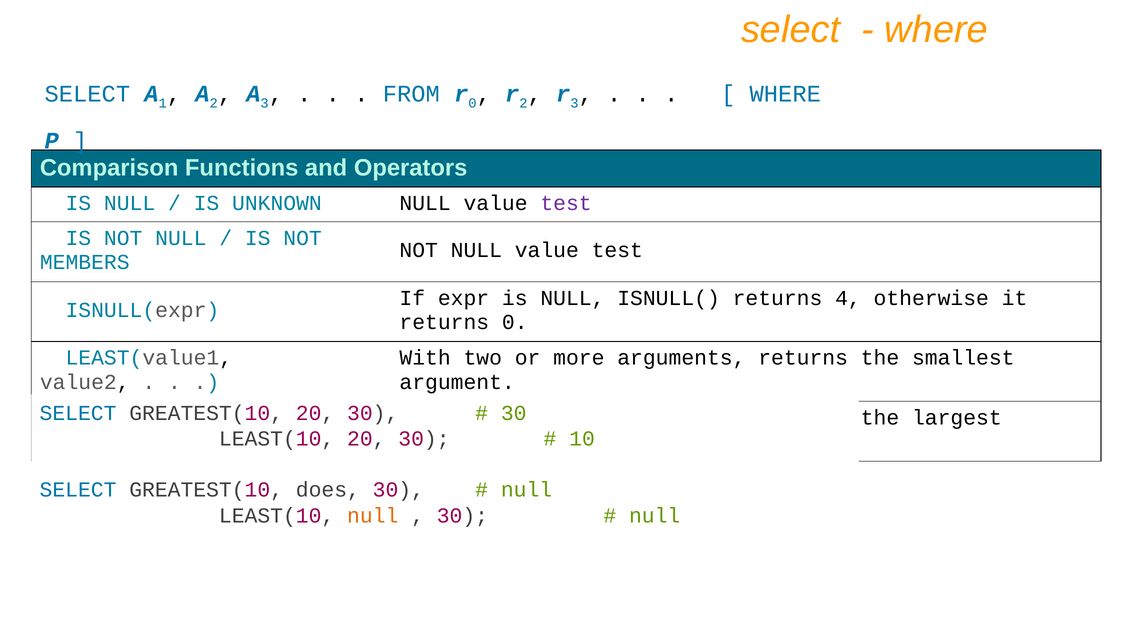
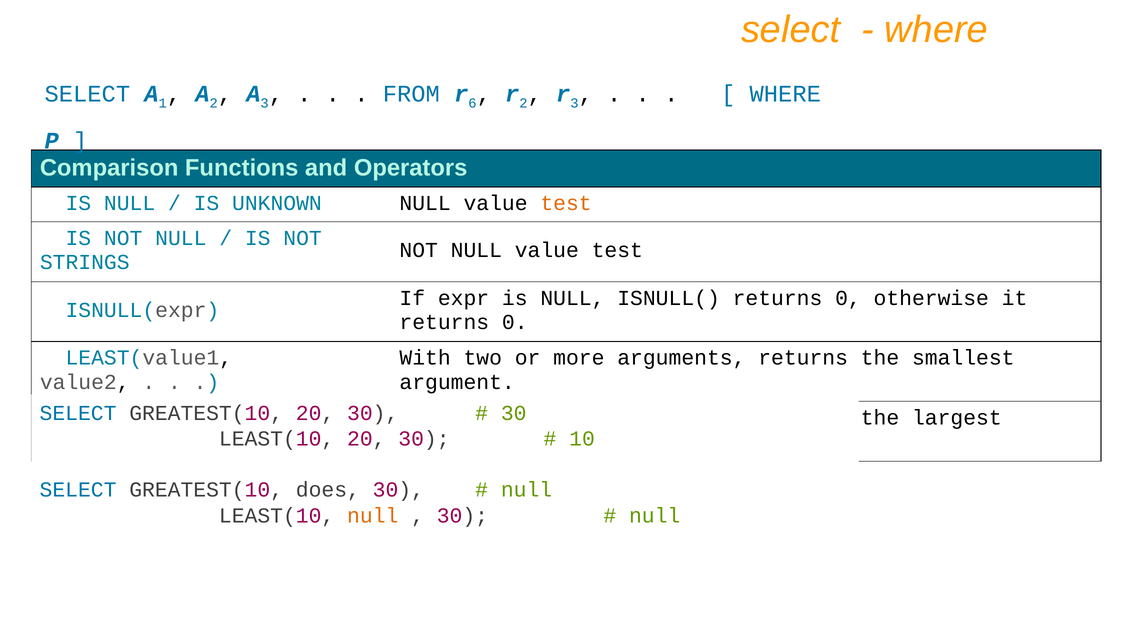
0: 0 -> 6 (472, 103)
test colour: purple -> orange (566, 203)
MEMBERS: MEMBERS -> STRINGS (85, 262)
ISNULL( returns 4: 4 -> 0 (848, 298)
